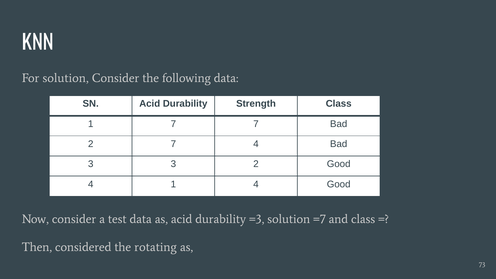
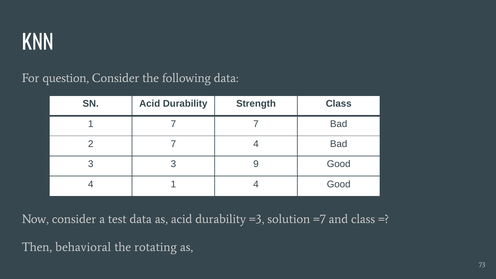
For solution: solution -> question (66, 78)
3 2: 2 -> 9 (256, 164)
considered: considered -> behavioral (83, 247)
